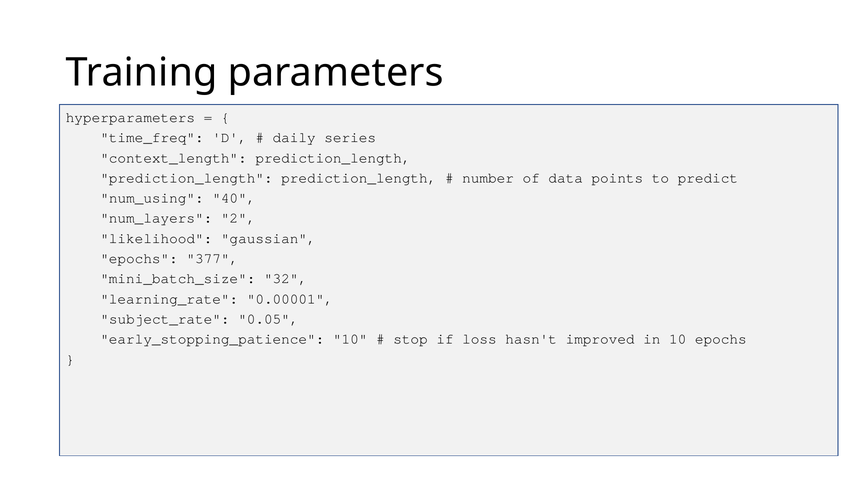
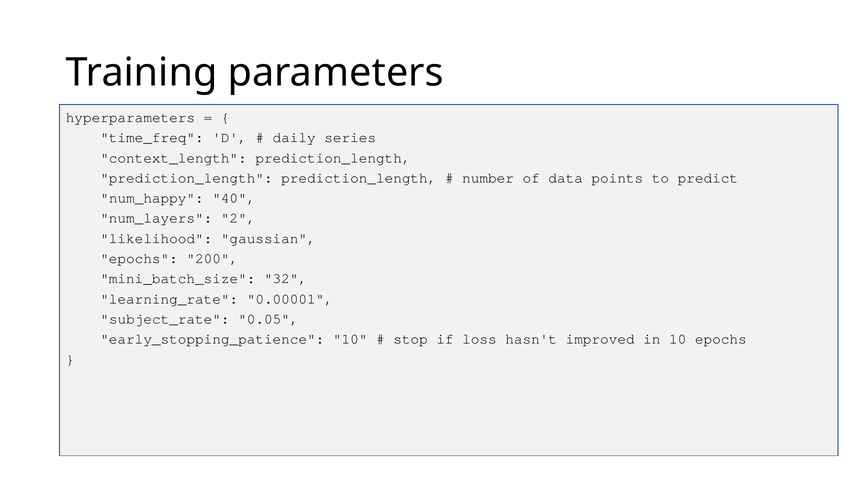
num_using: num_using -> num_happy (152, 198)
377: 377 -> 200 (212, 259)
